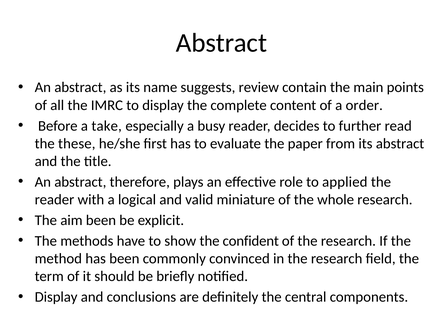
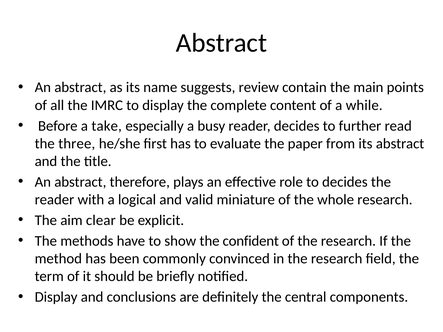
order: order -> while (364, 105)
these: these -> three (77, 144)
to applied: applied -> decides (345, 182)
aim been: been -> clear (101, 220)
